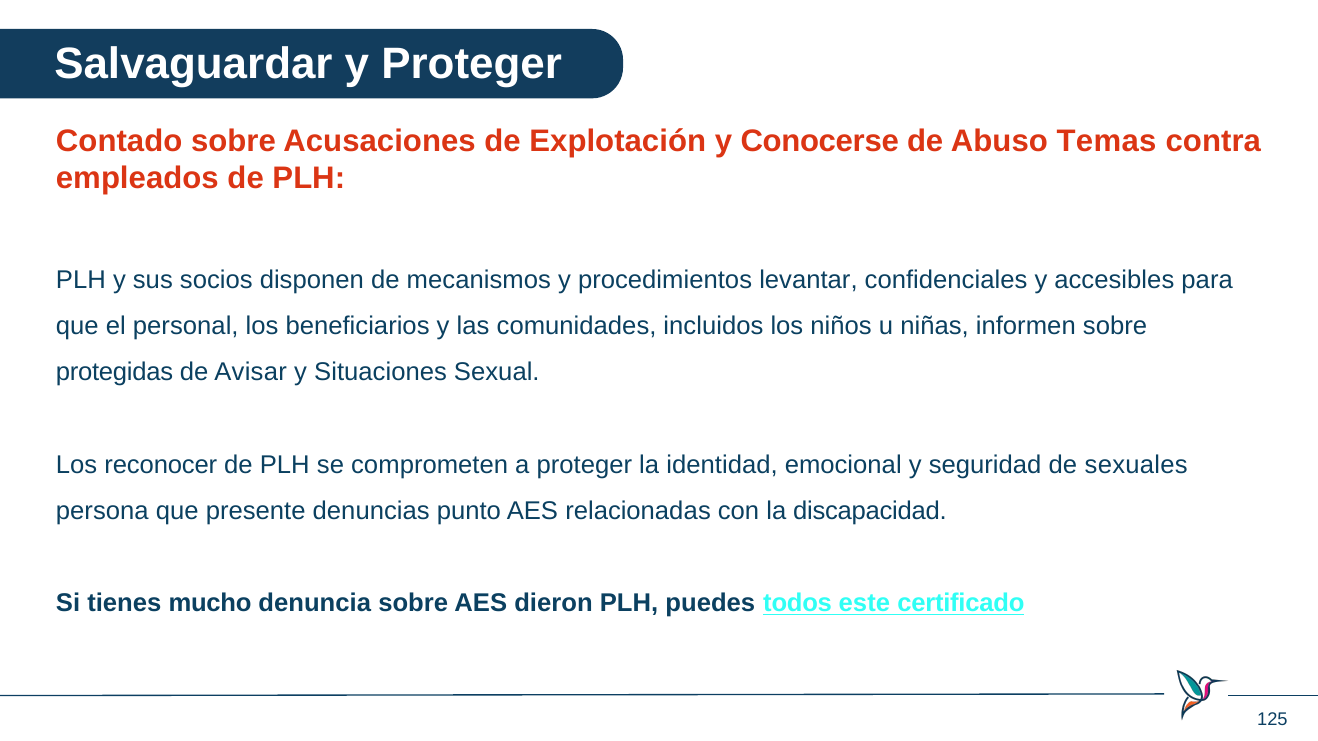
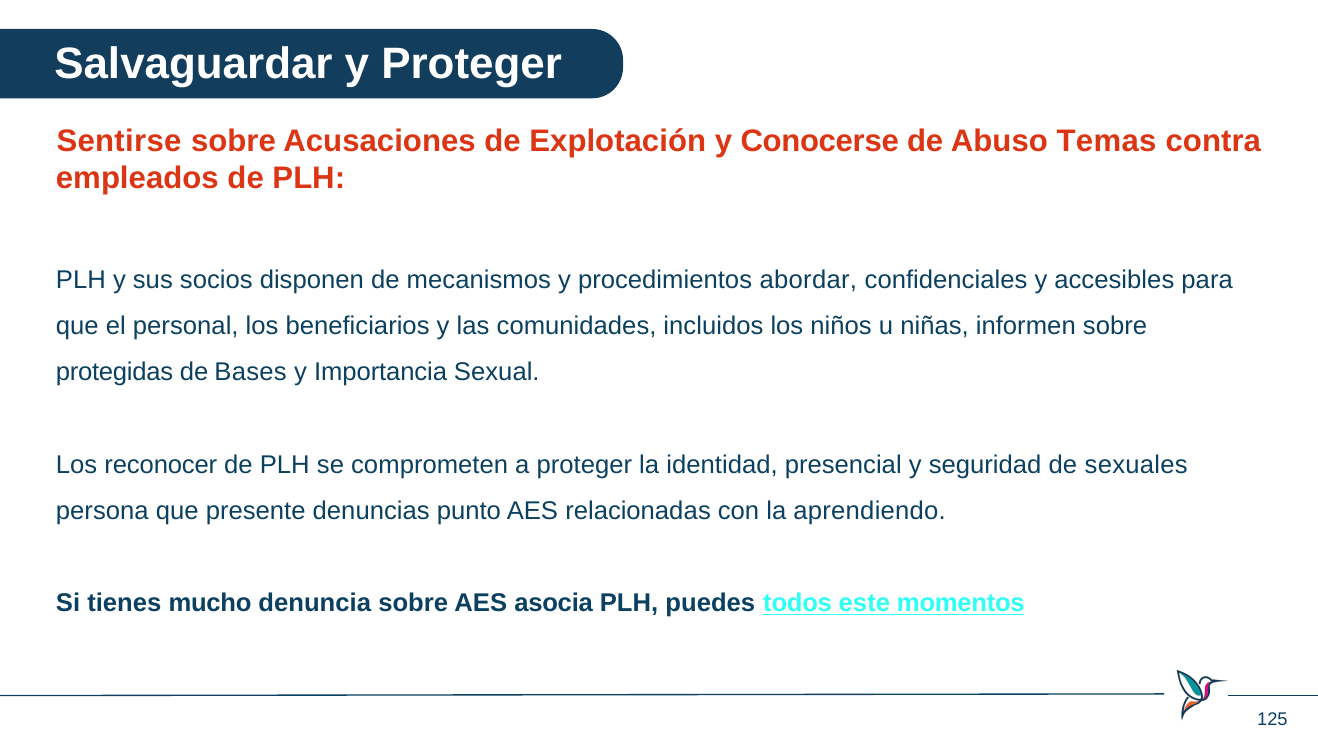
Contado: Contado -> Sentirse (119, 141)
levantar: levantar -> abordar (808, 280)
Avisar: Avisar -> Bases (251, 373)
Situaciones: Situaciones -> Importancia (381, 373)
emocional: emocional -> presencial (843, 465)
discapacidad: discapacidad -> aprendiendo (870, 511)
dieron: dieron -> asocia (554, 603)
certificado: certificado -> momentos (961, 603)
